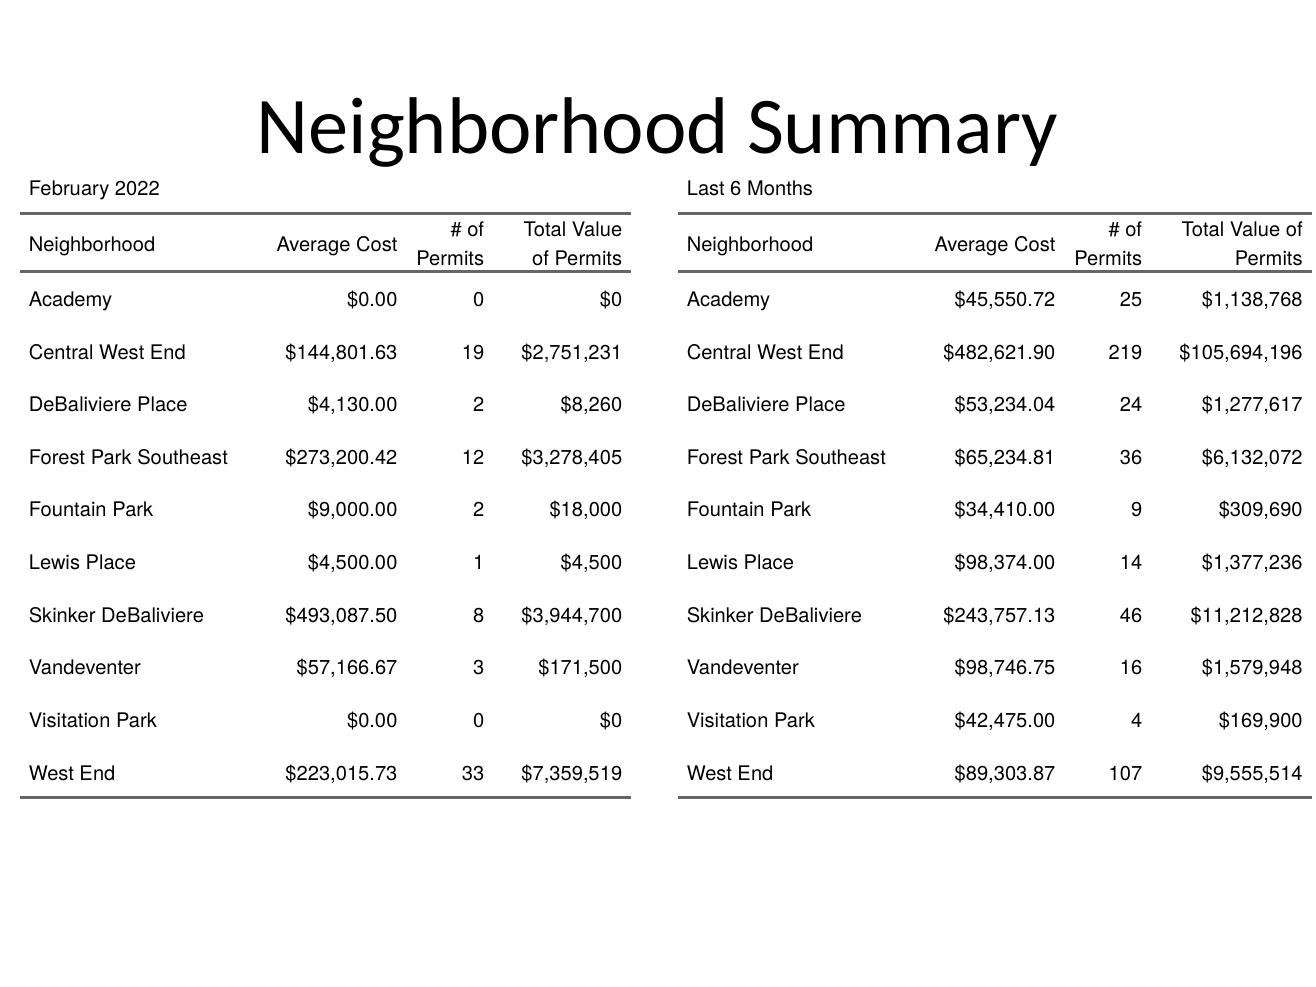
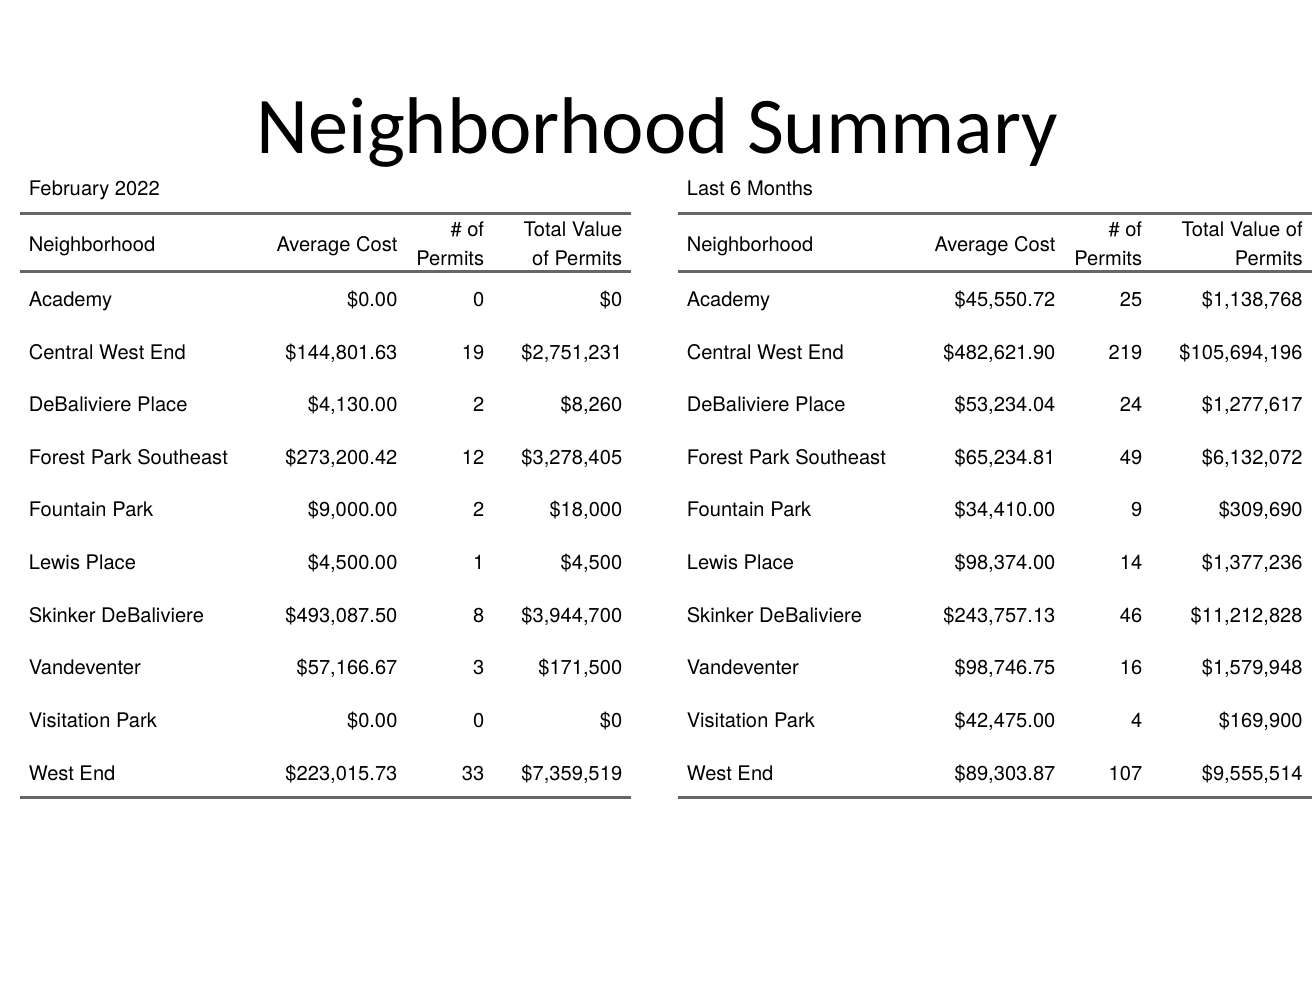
36: 36 -> 49 (1131, 458)
